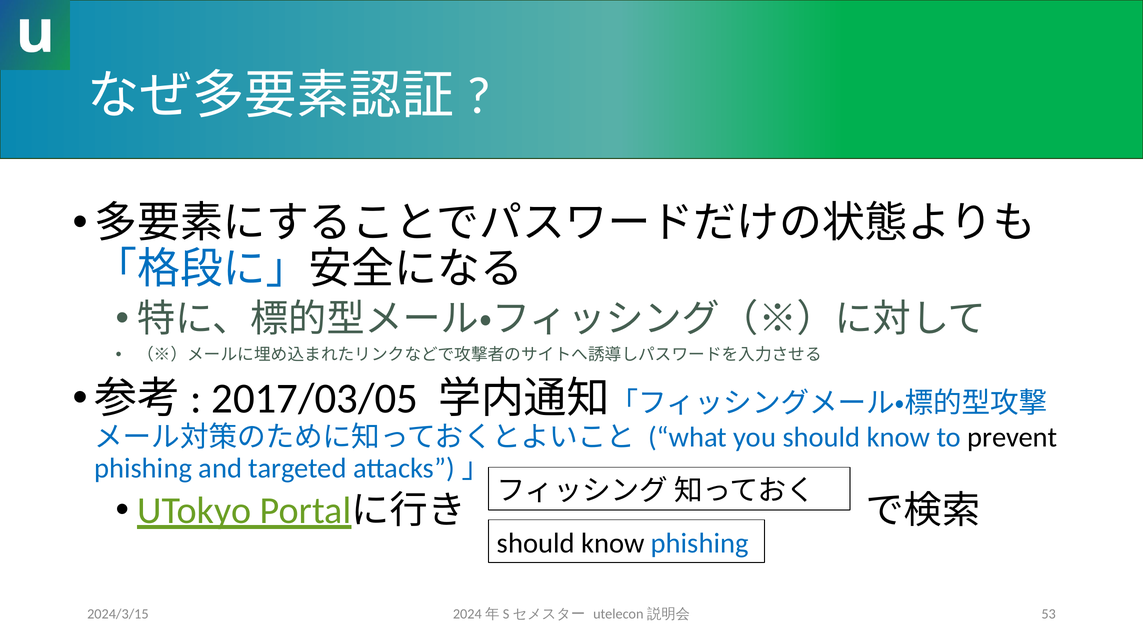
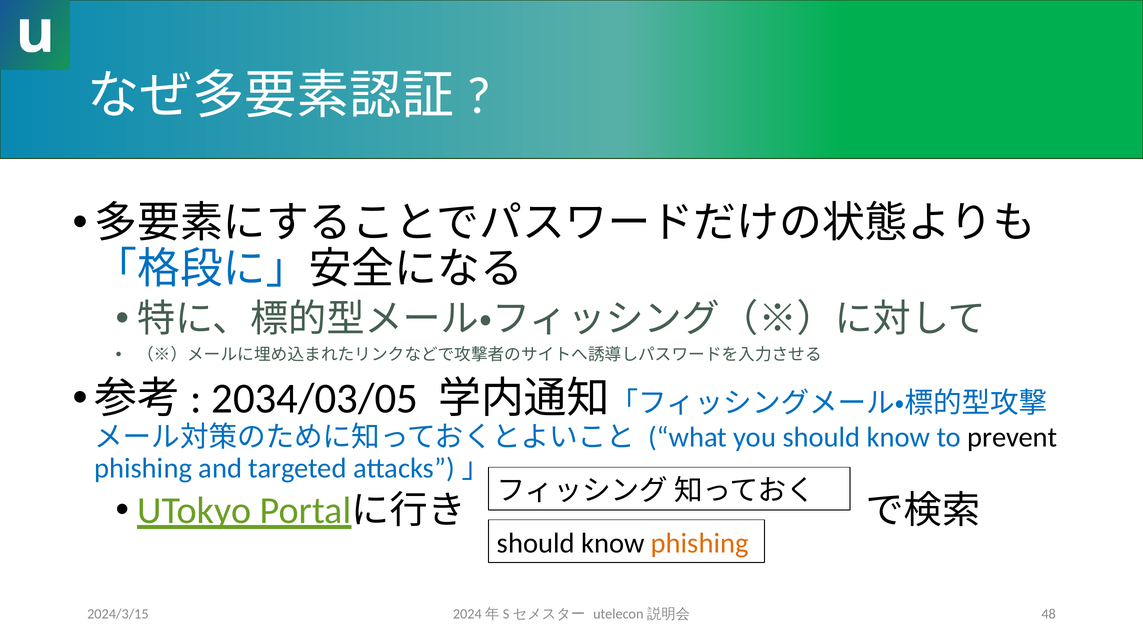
2017/03/05: 2017/03/05 -> 2034/03/05 (315, 399)
phishing colour: blue -> orange (700, 543)
53: 53 -> 48 (1049, 614)
